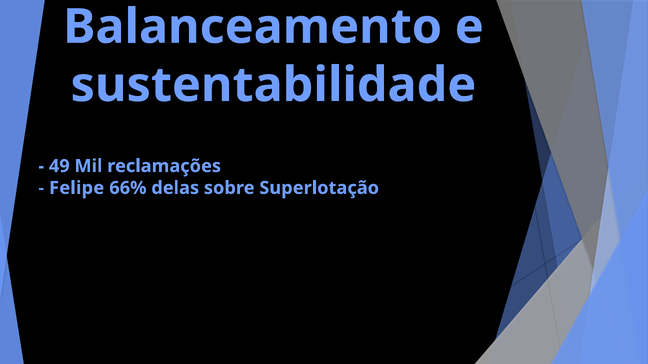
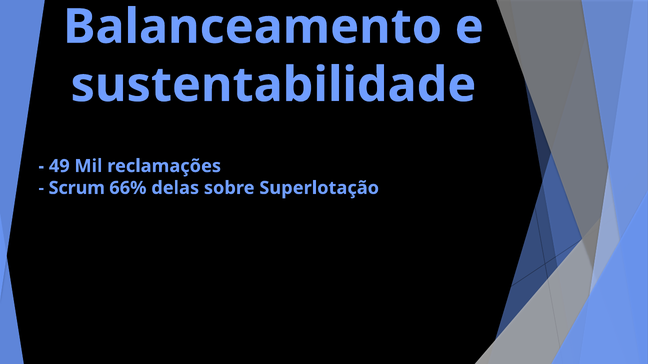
Felipe: Felipe -> Scrum (77, 188)
